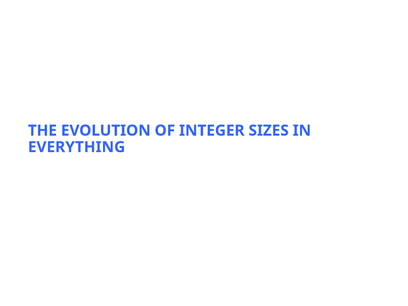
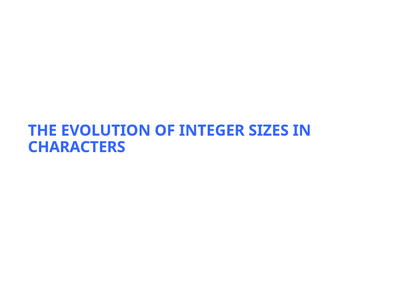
EVERYTHING: EVERYTHING -> CHARACTERS (77, 147)
